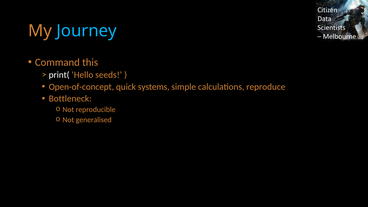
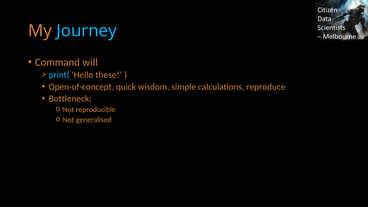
this: this -> will (90, 62)
print( colour: white -> light blue (59, 75)
seeds: seeds -> these (109, 75)
systems: systems -> wisdom (154, 87)
